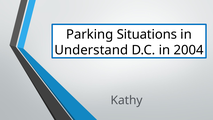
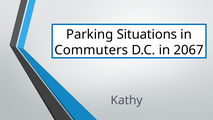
Understand: Understand -> Commuters (91, 50)
2004: 2004 -> 2067 (189, 50)
